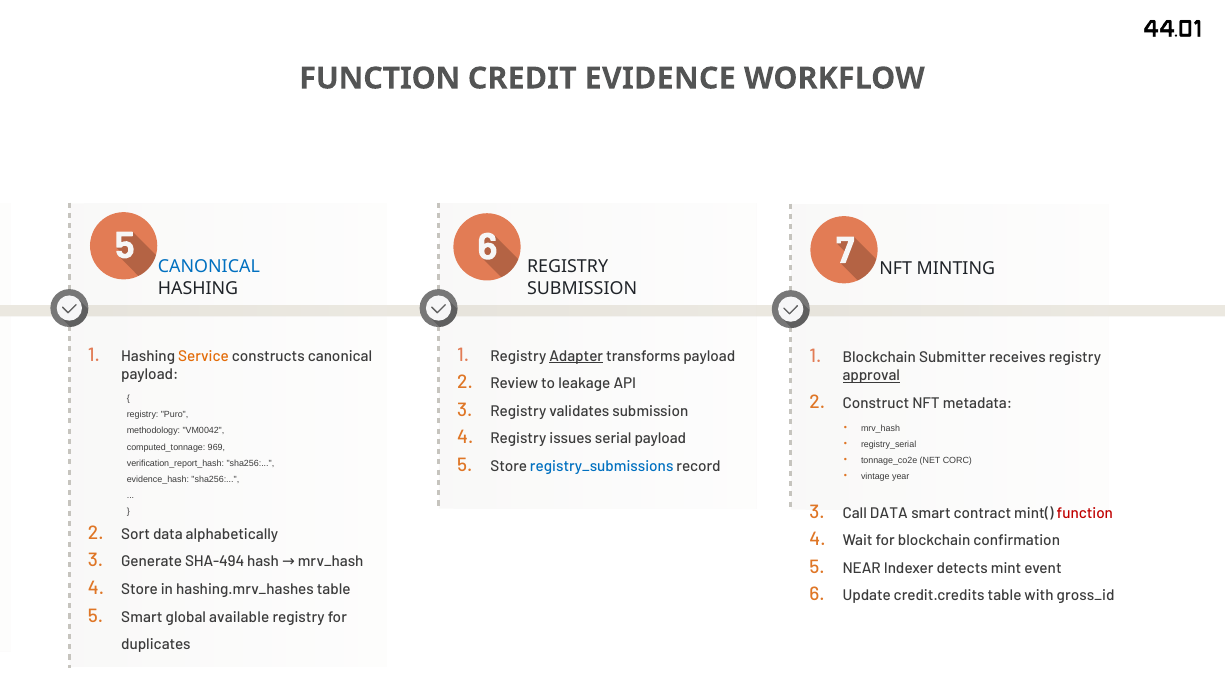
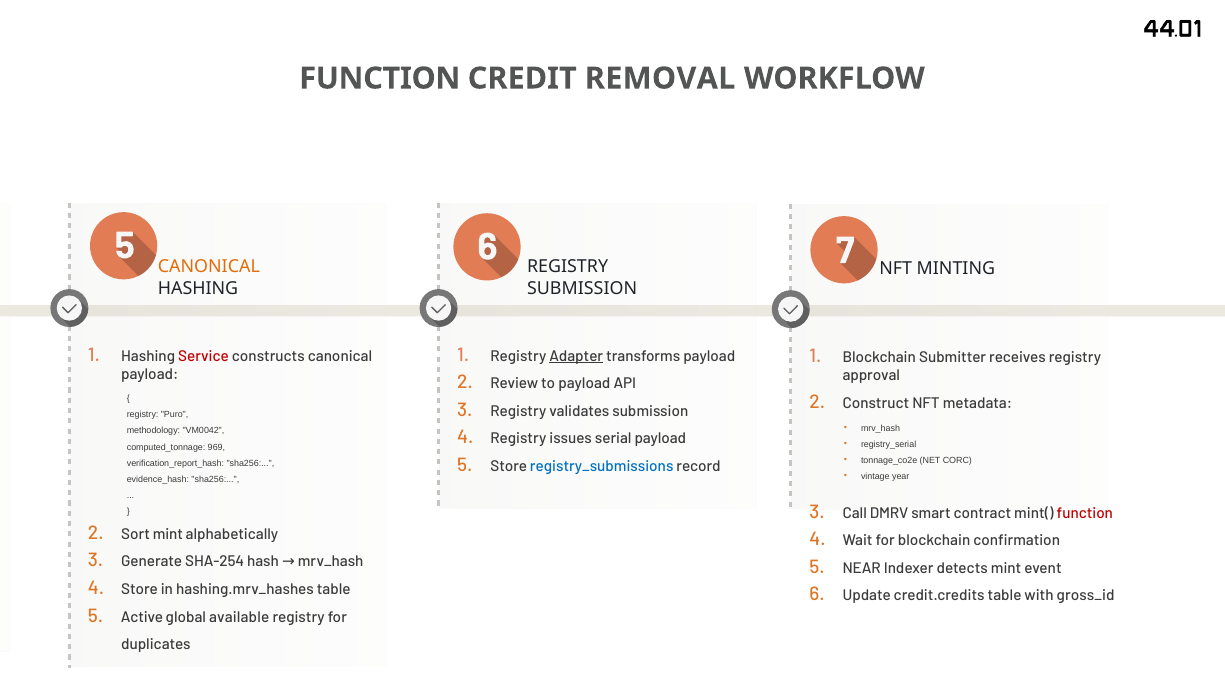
EVIDENCE: EVIDENCE -> REMOVAL (660, 78)
CANONICAL colour: blue -> orange (209, 267)
Service colour: orange -> red (204, 356)
approval underline: present -> none (871, 375)
to leakage: leakage -> payload (584, 384)
Call DATA: DATA -> DMRV (889, 513)
Sort data: data -> mint (168, 534)
SHA-494: SHA-494 -> SHA-254 (215, 562)
Smart: Smart -> Active (142, 617)
